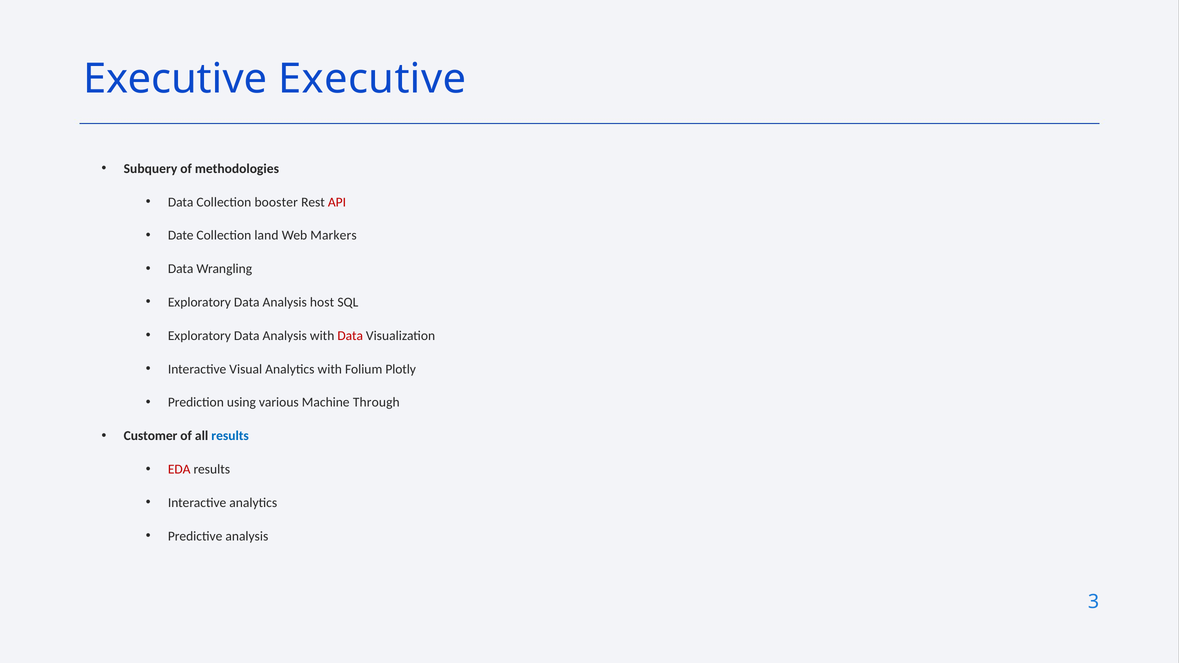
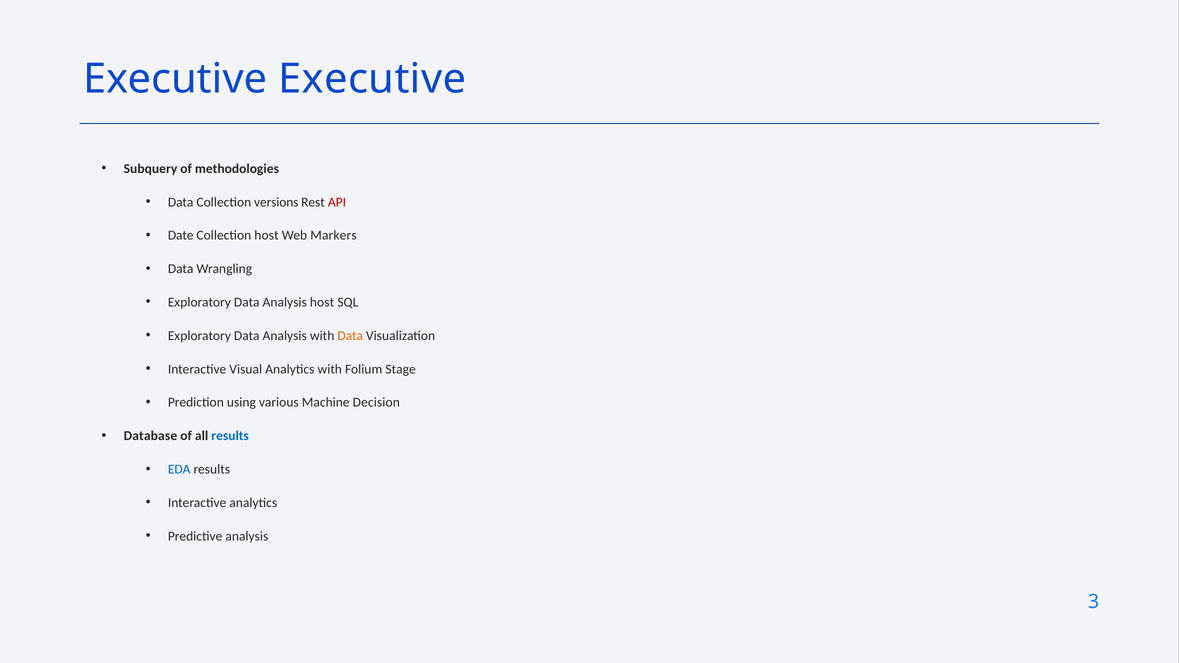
booster: booster -> versions (276, 202)
Collection land: land -> host (266, 236)
Data colour: red -> orange (350, 336)
Plotly: Plotly -> Stage (401, 369)
Through: Through -> Decision (376, 403)
Customer: Customer -> Database (150, 436)
EDA colour: red -> blue (179, 469)
